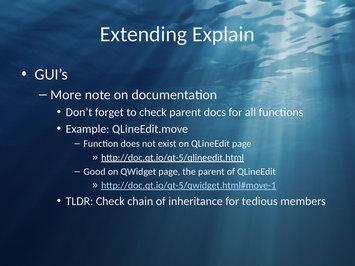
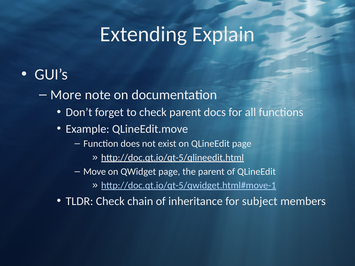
Good: Good -> Move (95, 172)
tedious: tedious -> subject (260, 201)
